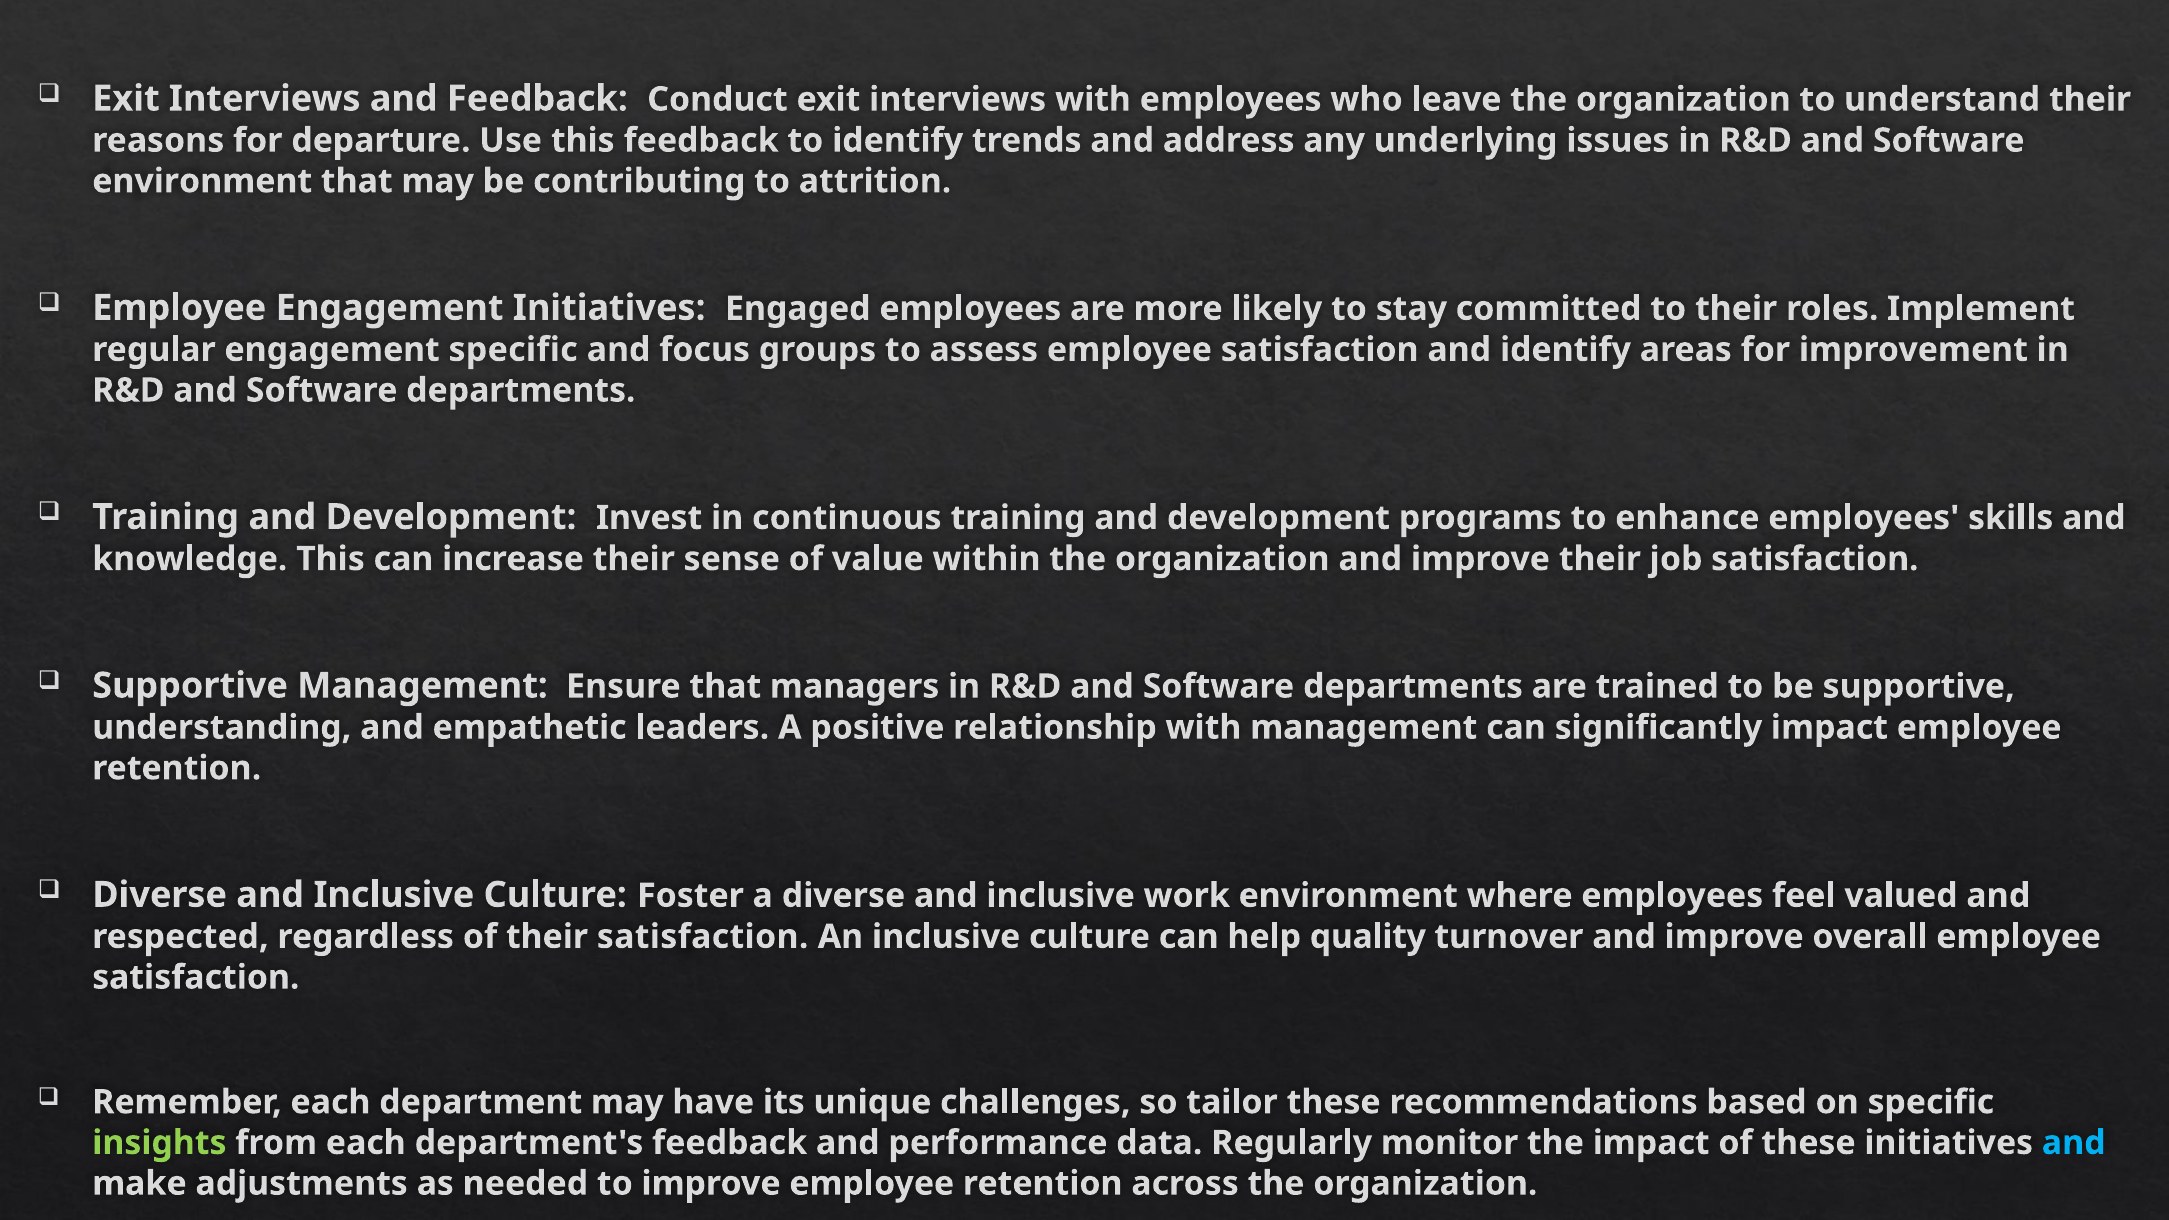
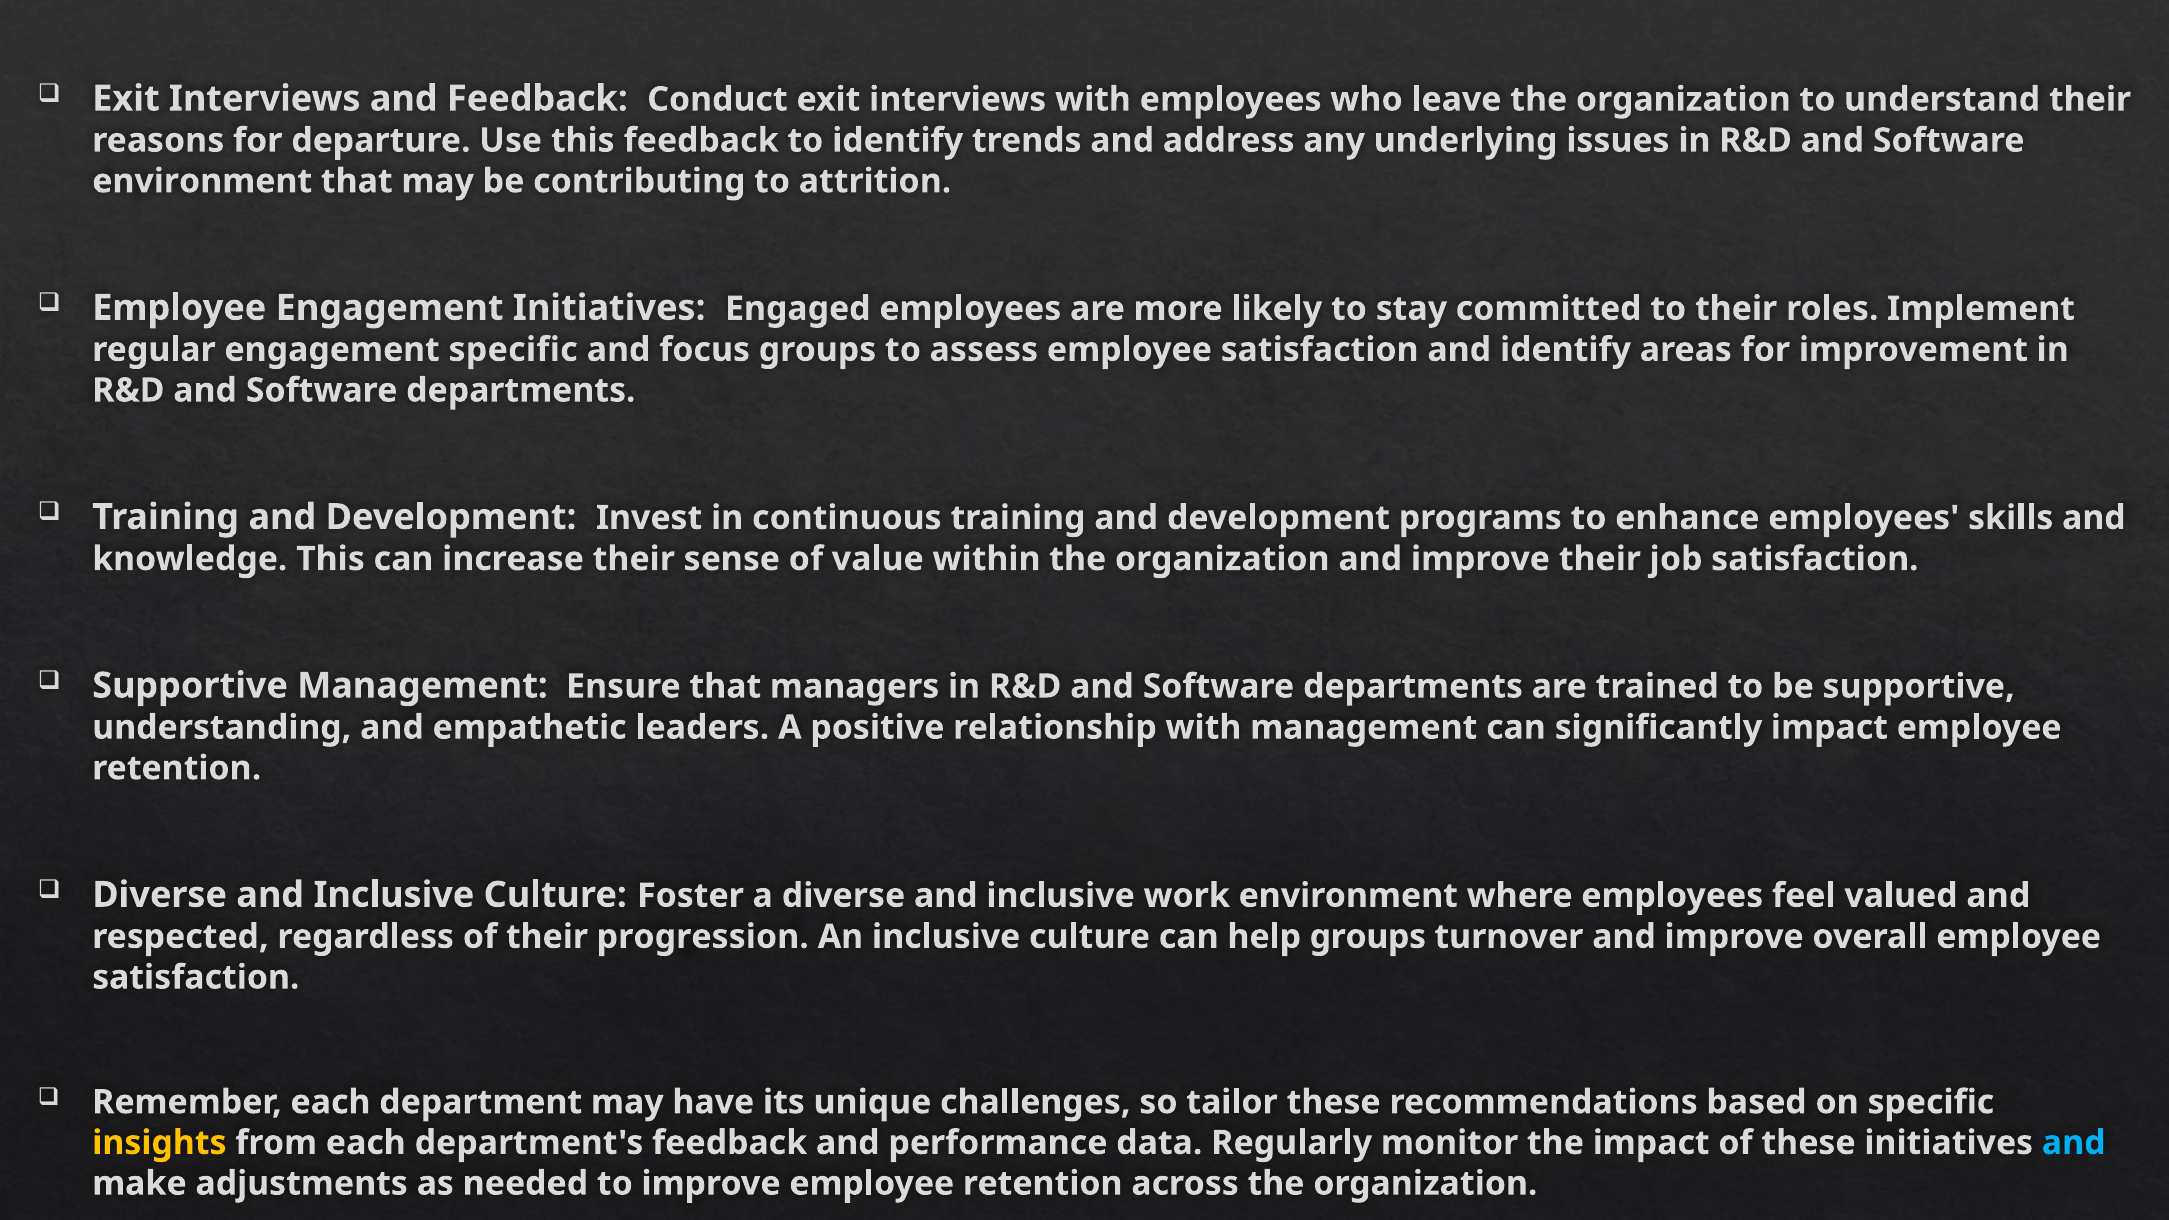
their satisfaction: satisfaction -> progression (703, 937)
help quality: quality -> groups (1368, 937)
insights colour: light green -> yellow (159, 1143)
